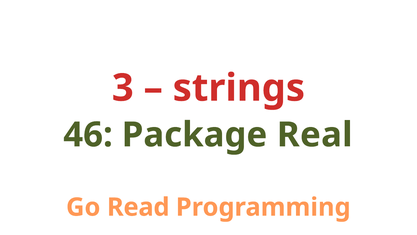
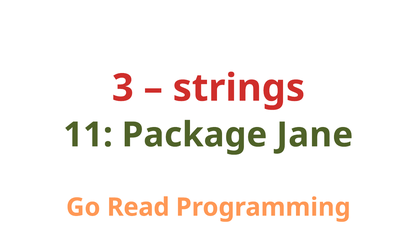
46: 46 -> 11 (88, 135)
Real: Real -> Jane (315, 135)
